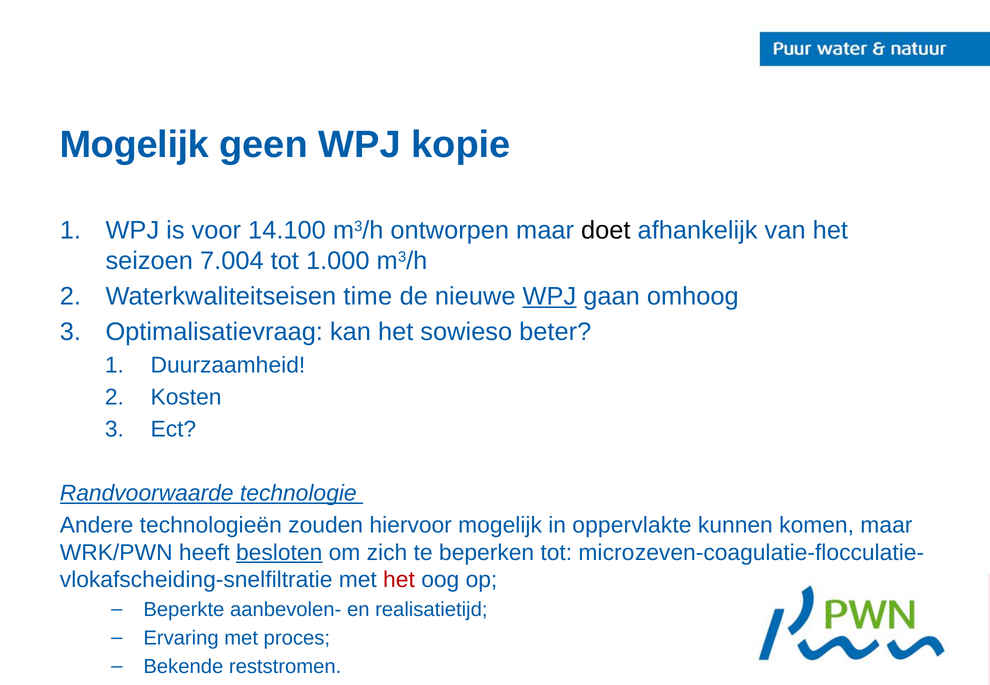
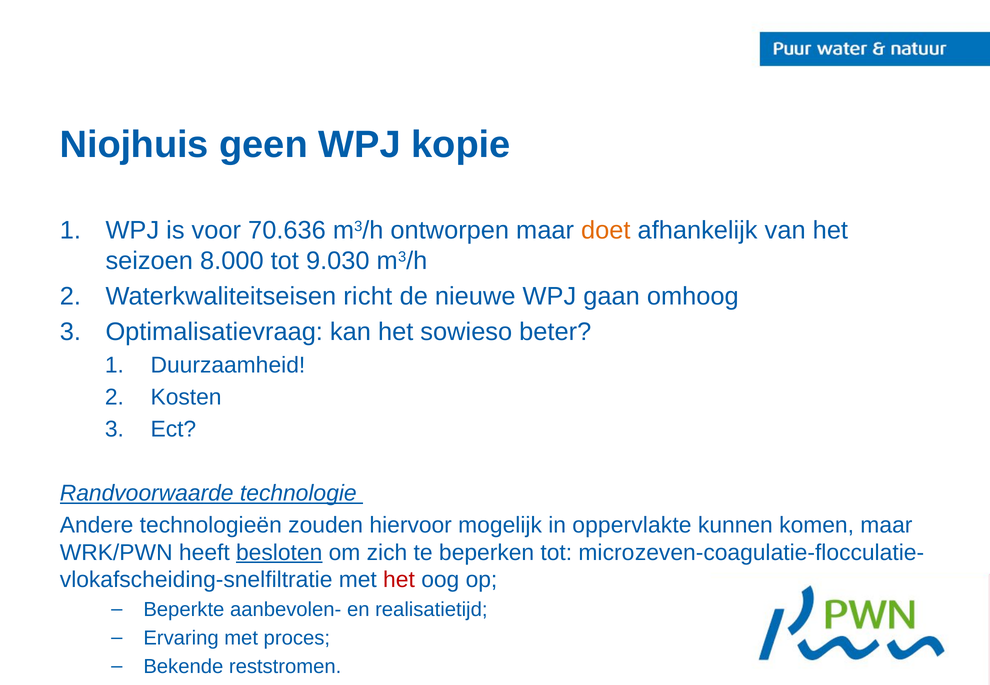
Mogelijk: Mogelijk -> Niojhuis (134, 145)
14.100: 14.100 -> 70.636 (287, 231)
doet colour: black -> orange (606, 231)
7.004: 7.004 -> 8.000 (232, 261)
1.000: 1.000 -> 9.030 (338, 261)
time: time -> richt (368, 297)
WPJ underline: present -> none (549, 297)
